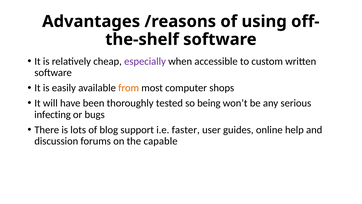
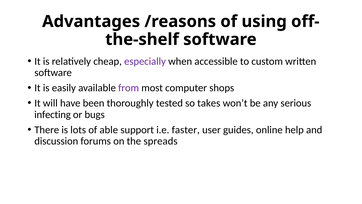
from colour: orange -> purple (129, 88)
being: being -> takes (209, 103)
blog: blog -> able (109, 130)
capable: capable -> spreads (161, 141)
